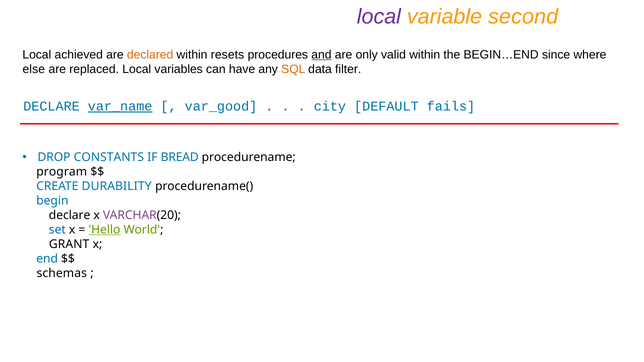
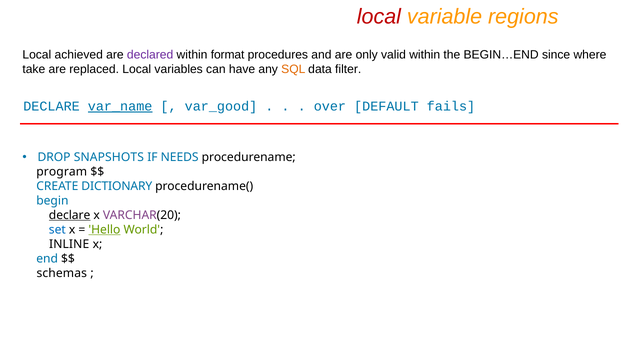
local colour: purple -> red (379, 17)
second: second -> regions (523, 17)
declared colour: orange -> purple (150, 55)
resets: resets -> format (228, 55)
and underline: present -> none (321, 55)
else: else -> take (34, 69)
city: city -> over (330, 106)
CONSTANTS: CONSTANTS -> SNAPSHOTS (109, 157)
BREAD: BREAD -> NEEDS (180, 157)
DURABILITY: DURABILITY -> DICTIONARY (117, 186)
declare underline: none -> present (70, 215)
GRANT: GRANT -> INLINE (69, 244)
